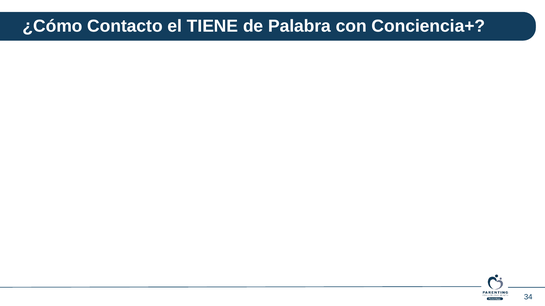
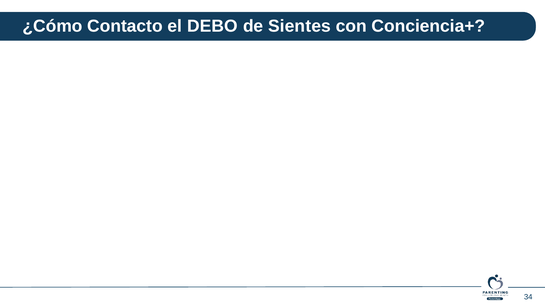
TIENE: TIENE -> DEBO (212, 26)
Palabra: Palabra -> Sientes (299, 26)
